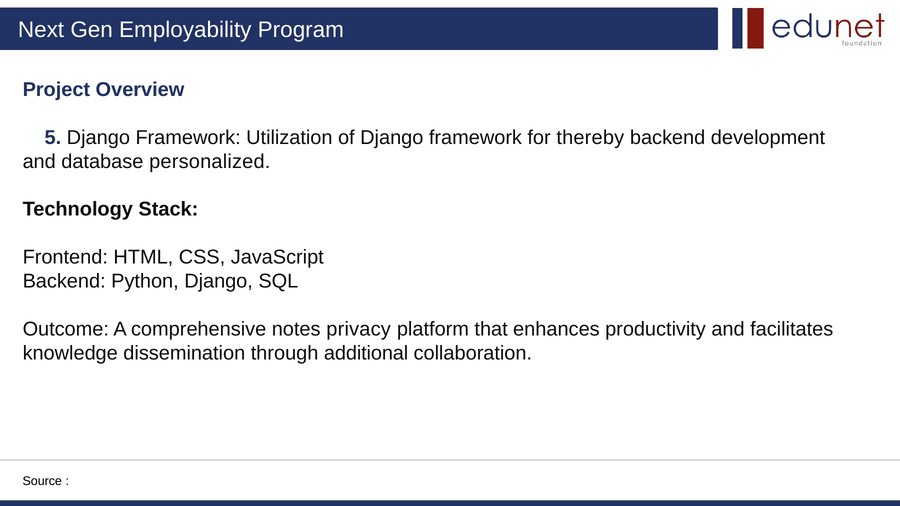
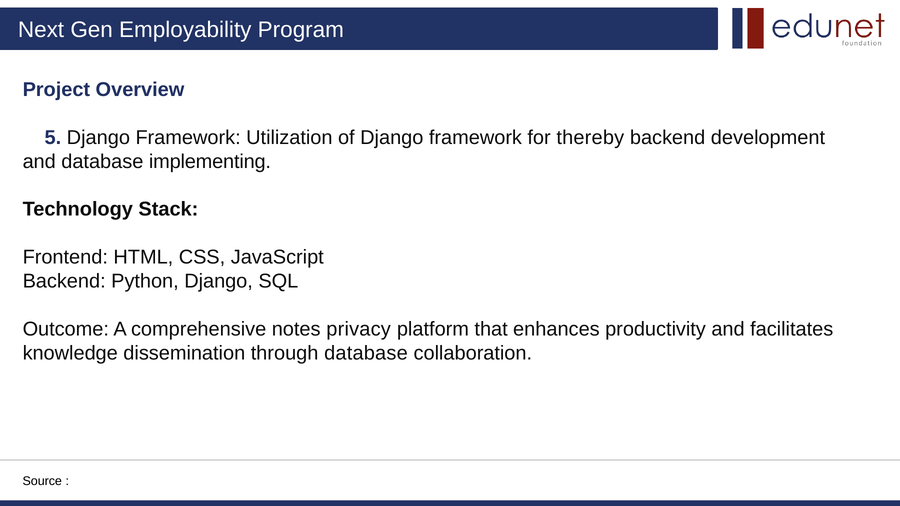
personalized: personalized -> implementing (210, 162)
through additional: additional -> database (366, 353)
